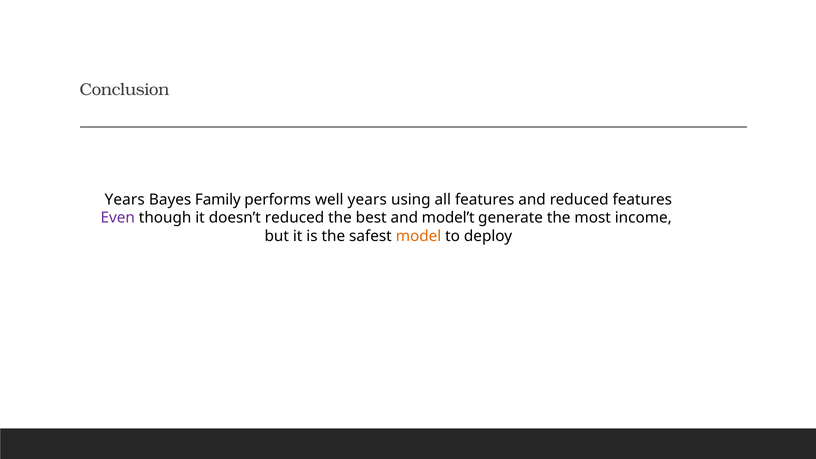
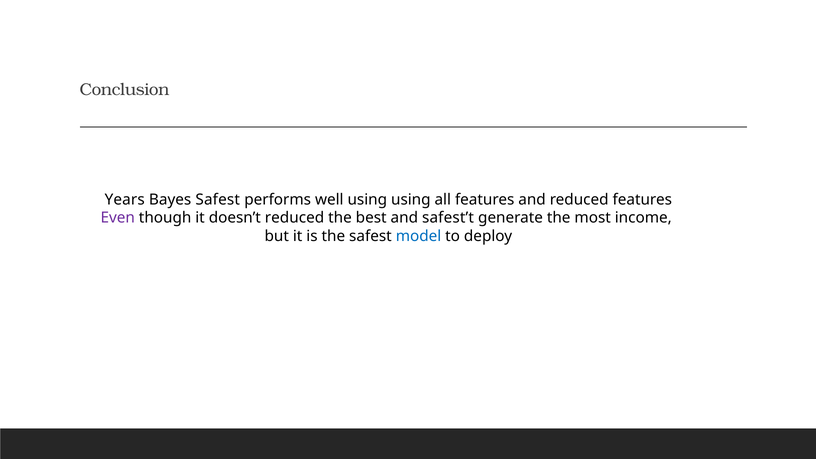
Bayes Family: Family -> Safest (218, 199)
well years: years -> using (367, 199)
model’t: model’t -> safest’t (448, 218)
model colour: orange -> blue (418, 236)
